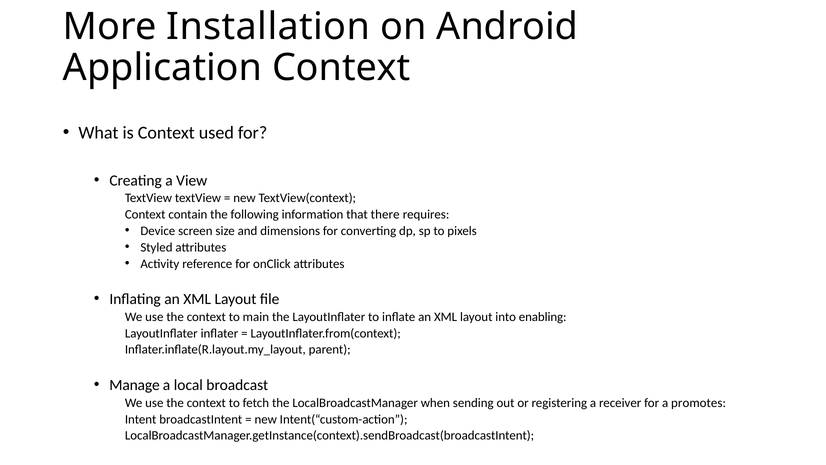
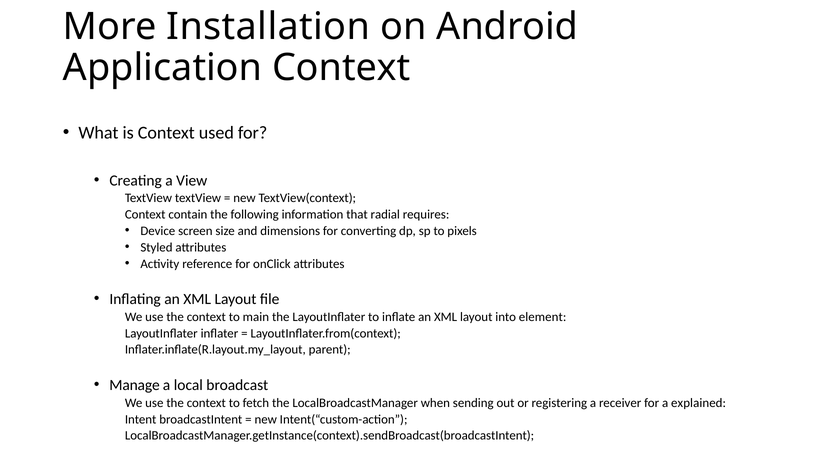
there: there -> radial (385, 214)
enabling: enabling -> element (543, 317)
promotes: promotes -> explained (699, 403)
